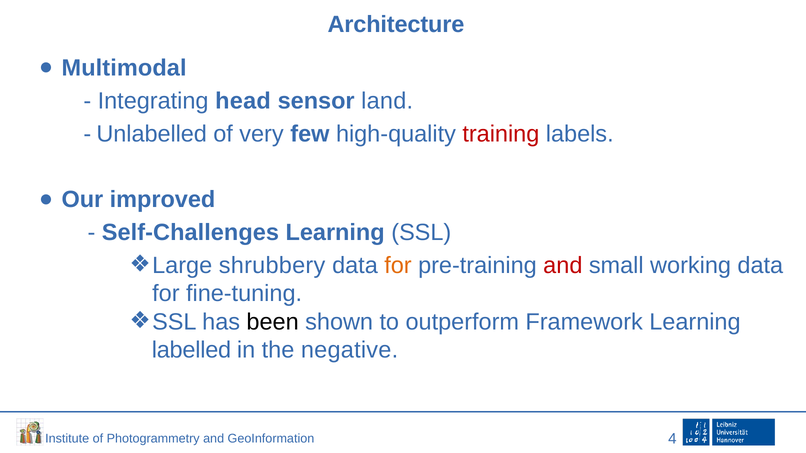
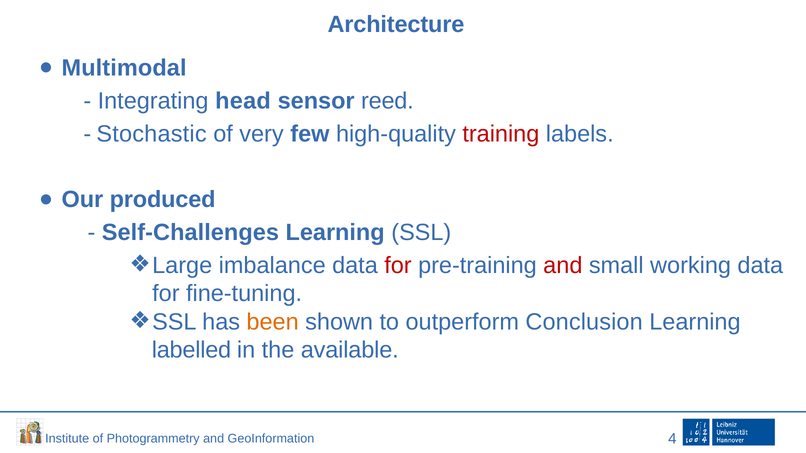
land: land -> reed (387, 101)
Unlabelled: Unlabelled -> Stochastic (152, 134)
improved: improved -> produced (163, 200)
shrubbery: shrubbery -> imbalance (272, 266)
for colour: orange -> red (398, 266)
been colour: black -> orange (273, 322)
Framework: Framework -> Conclusion (584, 322)
negative: negative -> available (350, 350)
